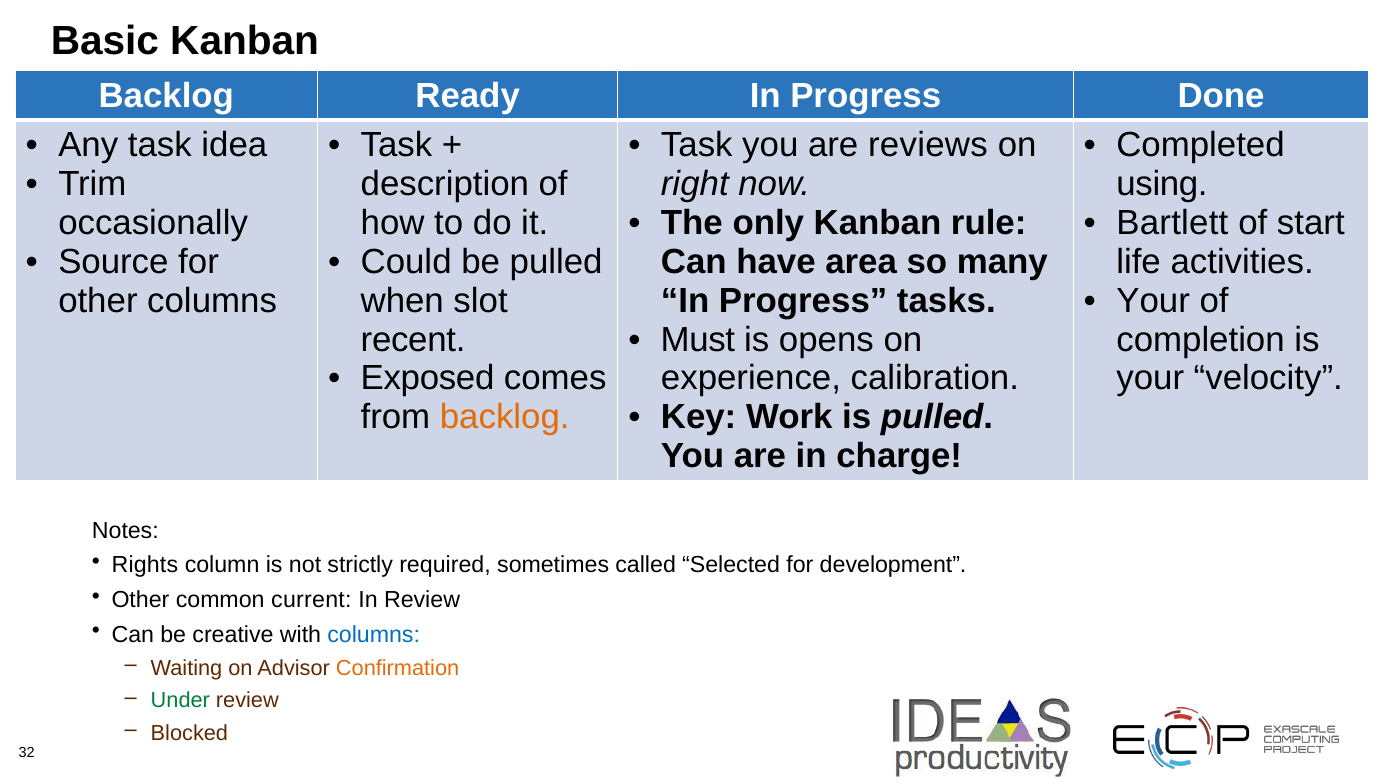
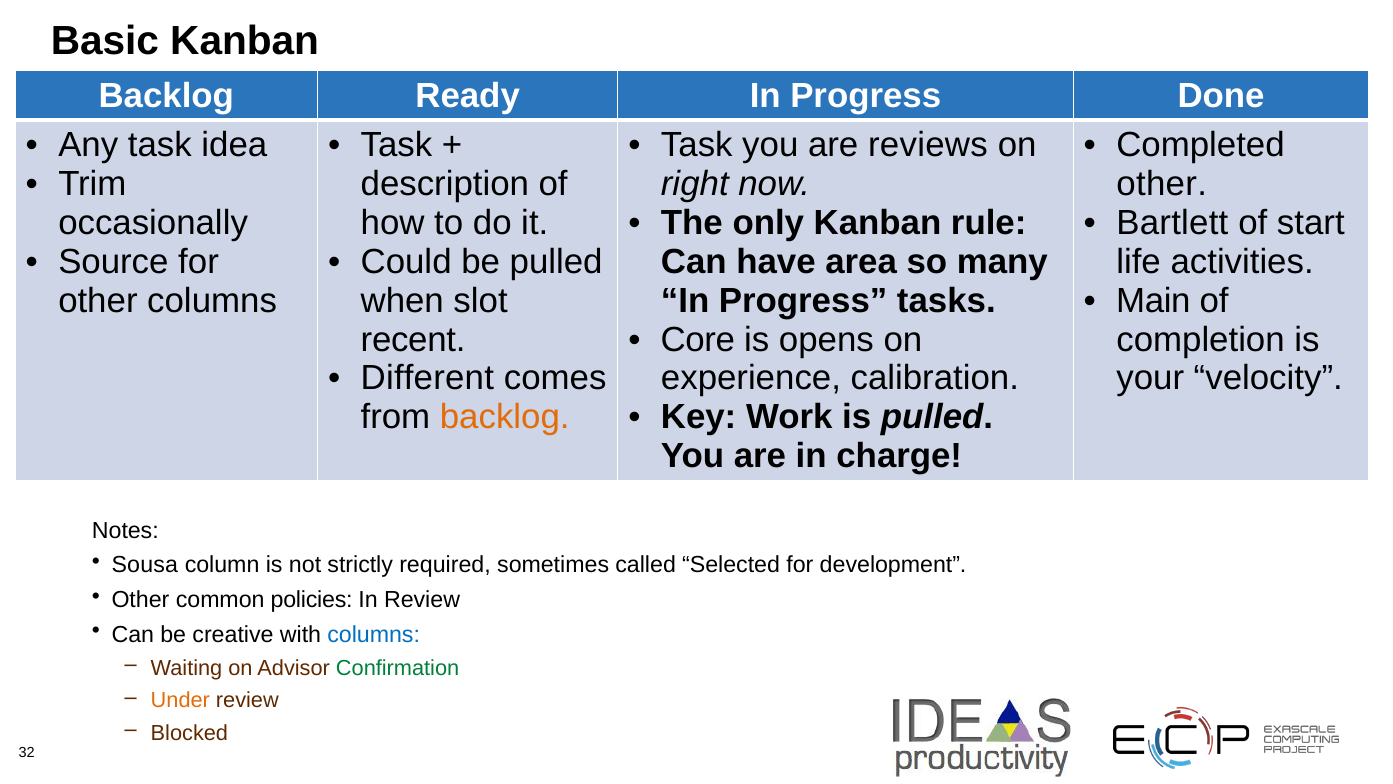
using: using -> other (1162, 184)
Your: Your -> Main (1153, 301)
Must: Must -> Core (698, 340)
Exposed: Exposed -> Different (427, 378)
Rights: Rights -> Sousa (145, 565)
current: current -> policies (312, 600)
Confirmation colour: orange -> green (398, 668)
Under colour: green -> orange (180, 700)
